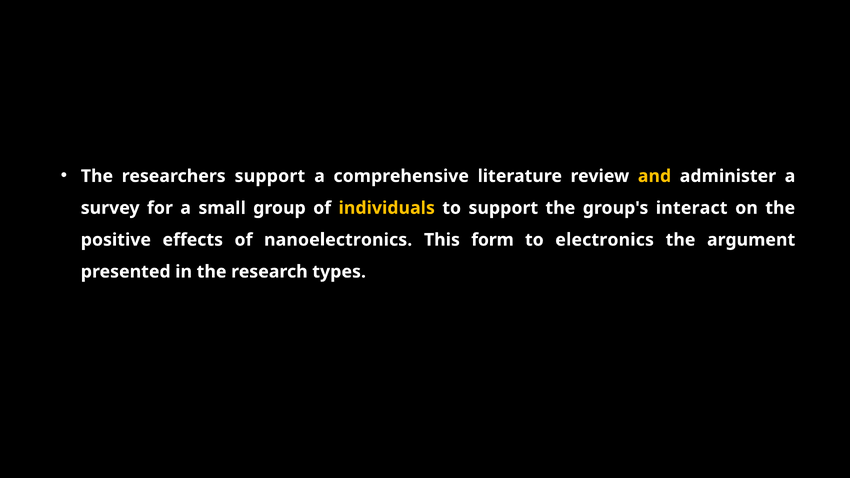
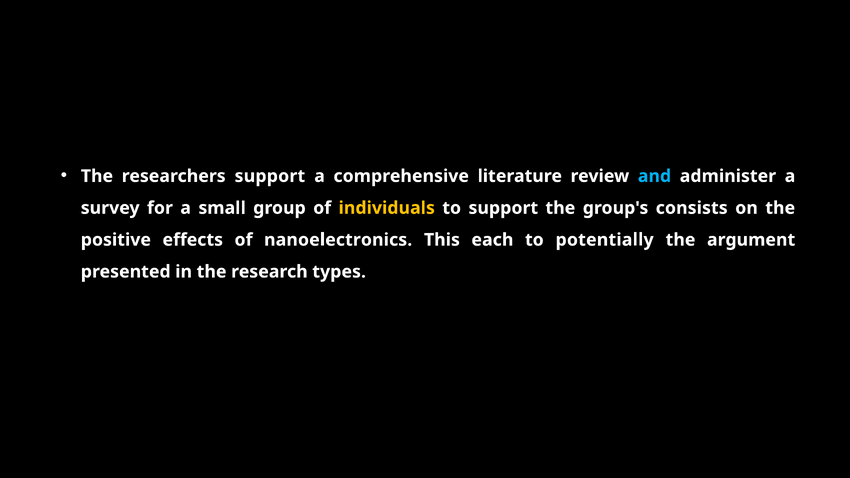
and colour: yellow -> light blue (655, 176)
interact: interact -> consists (692, 208)
form: form -> each (492, 240)
electronics: electronics -> potentially (605, 240)
